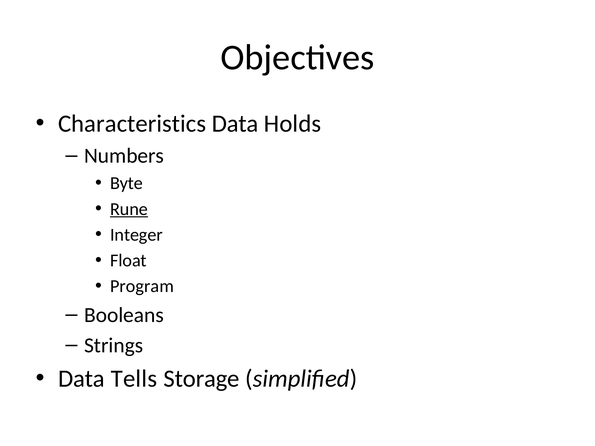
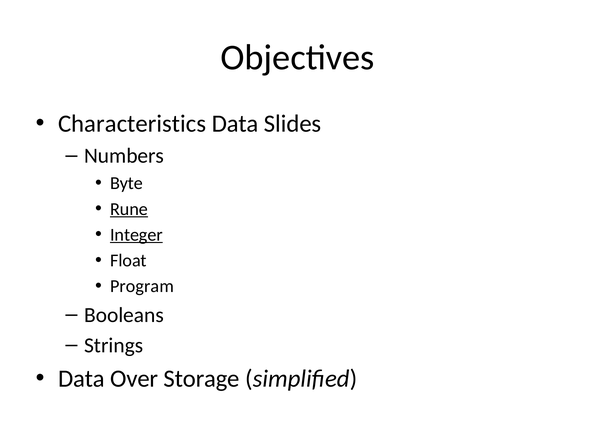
Holds: Holds -> Slides (293, 124)
Integer underline: none -> present (136, 235)
Tells: Tells -> Over (134, 379)
